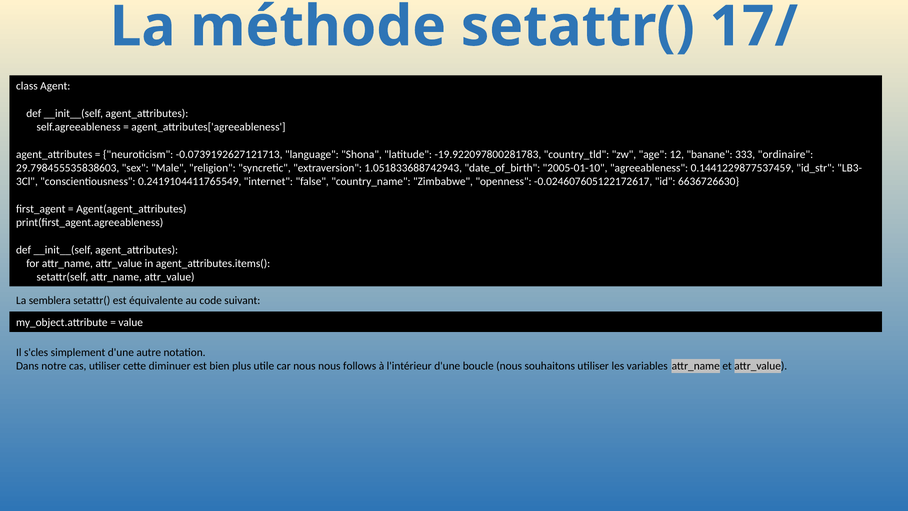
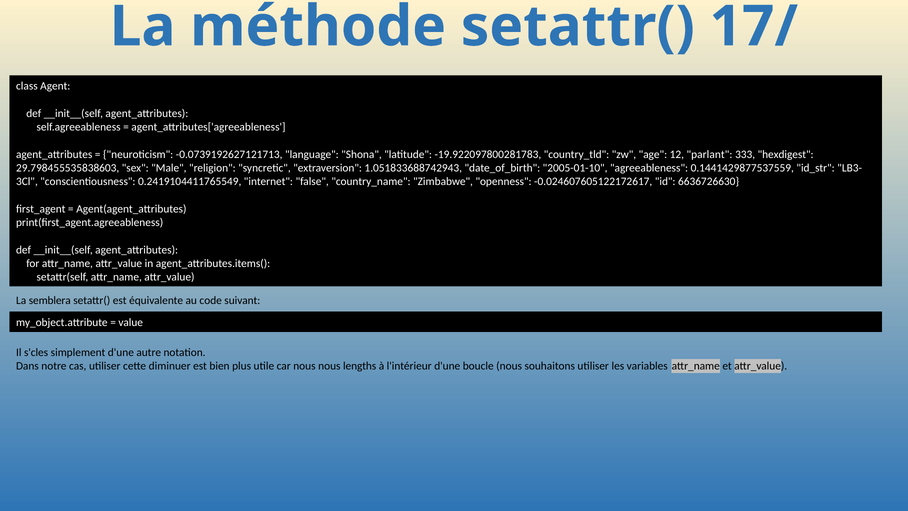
banane: banane -> parlant (709, 154)
ordinaire: ordinaire -> hexdigest (786, 154)
0.1441229877537459: 0.1441229877537459 -> 0.1441429877537559 (742, 168)
follows: follows -> lengths (360, 366)
